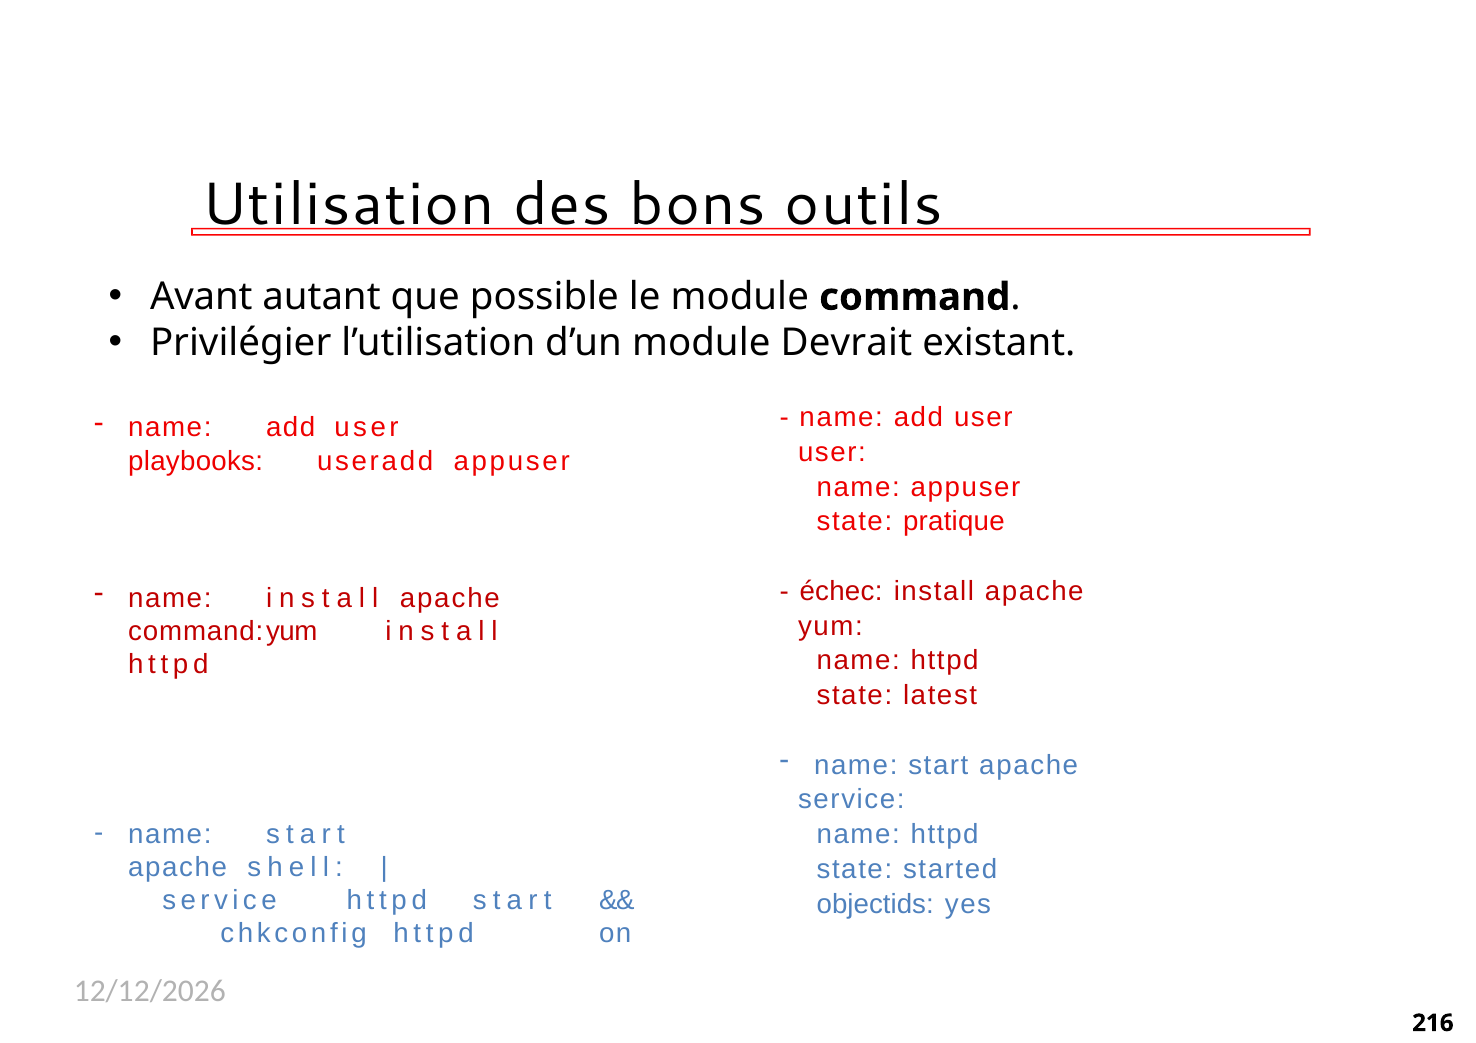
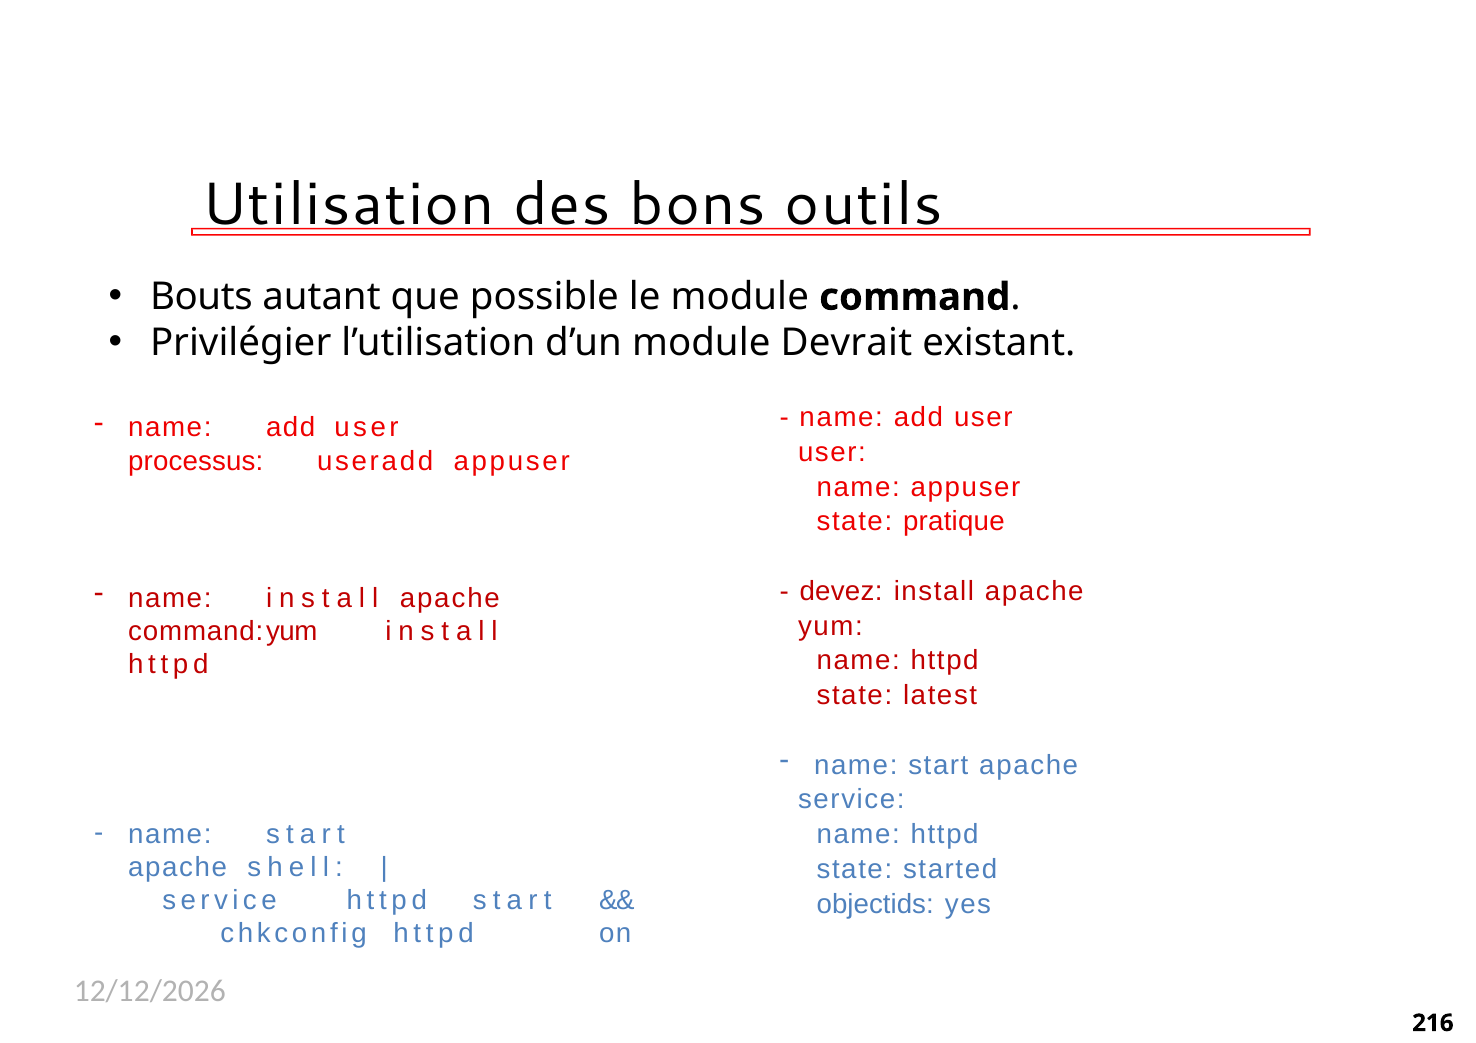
Avant: Avant -> Bouts (201, 297)
playbooks: playbooks -> processus (196, 461)
échec: échec -> devez (841, 591)
